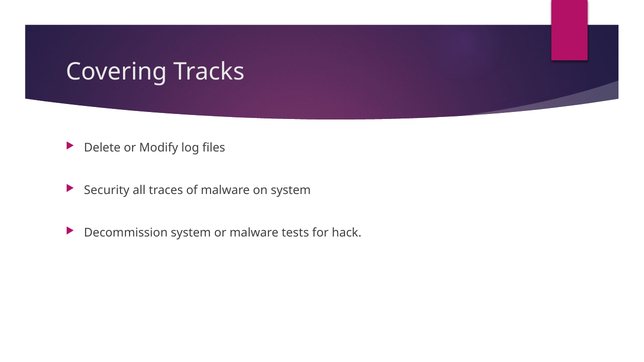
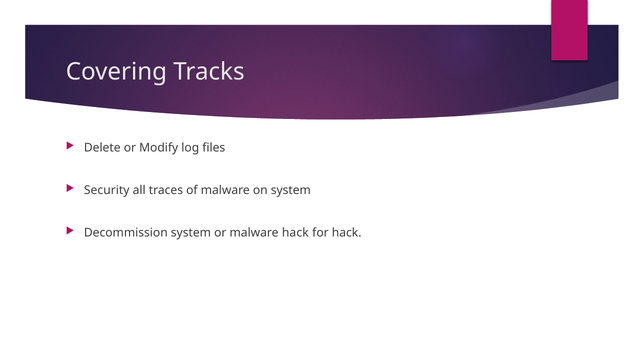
malware tests: tests -> hack (295, 233)
